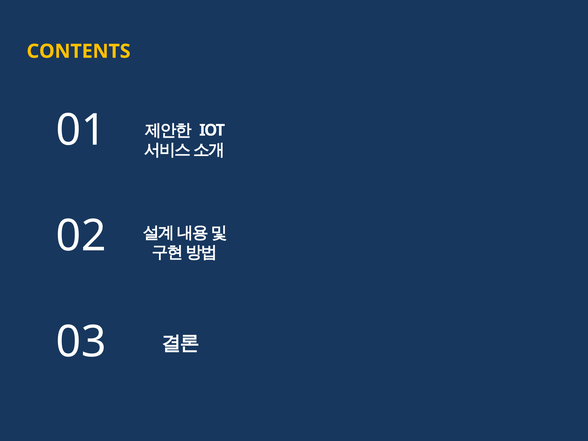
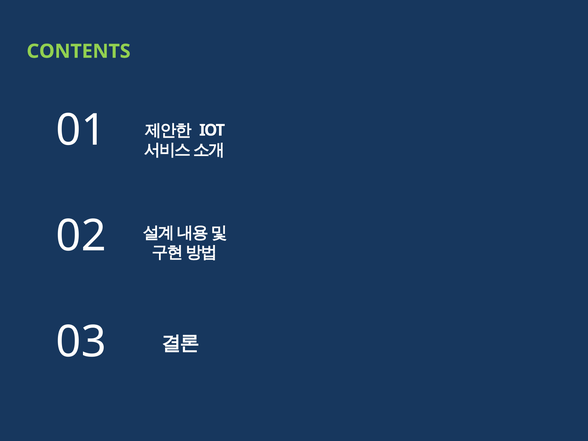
CONTENTS colour: yellow -> light green (79, 51)
